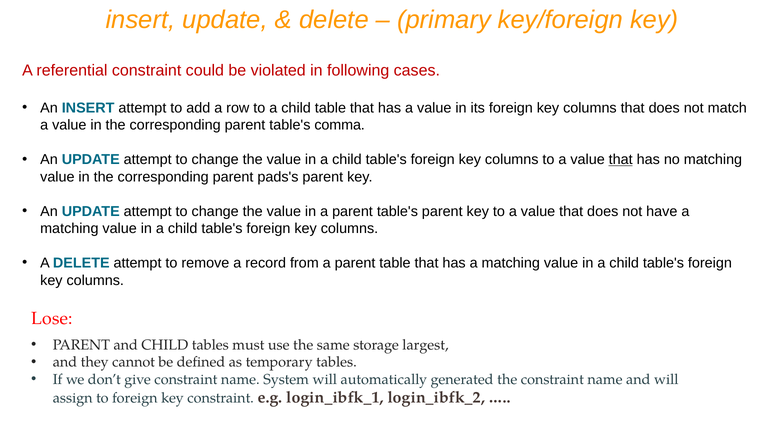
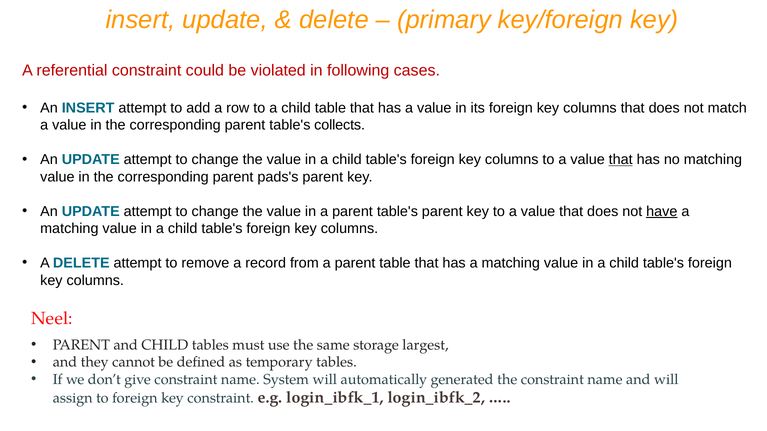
comma: comma -> collects (340, 125)
have underline: none -> present (662, 212)
Lose: Lose -> Neel (52, 319)
